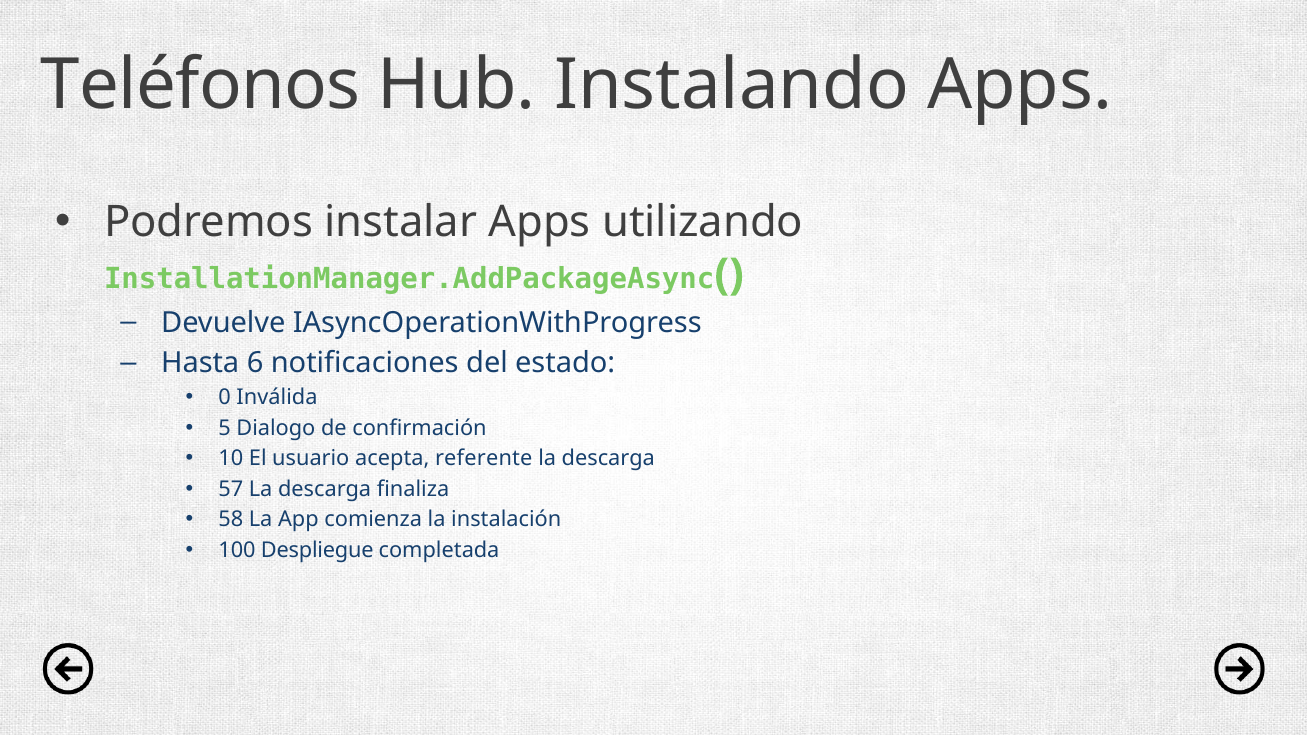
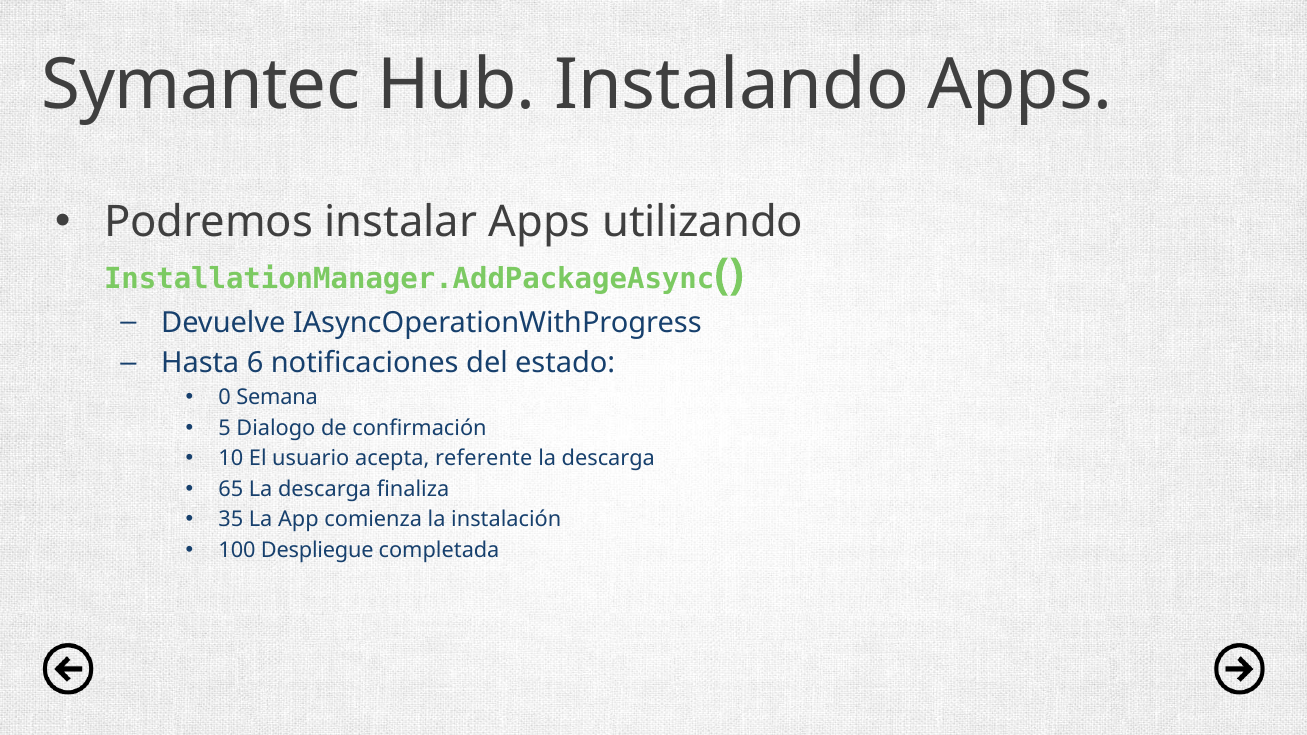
Teléfonos: Teléfonos -> Symantec (201, 85)
Inválida: Inválida -> Semana (277, 398)
57: 57 -> 65 (231, 489)
58: 58 -> 35 (231, 520)
